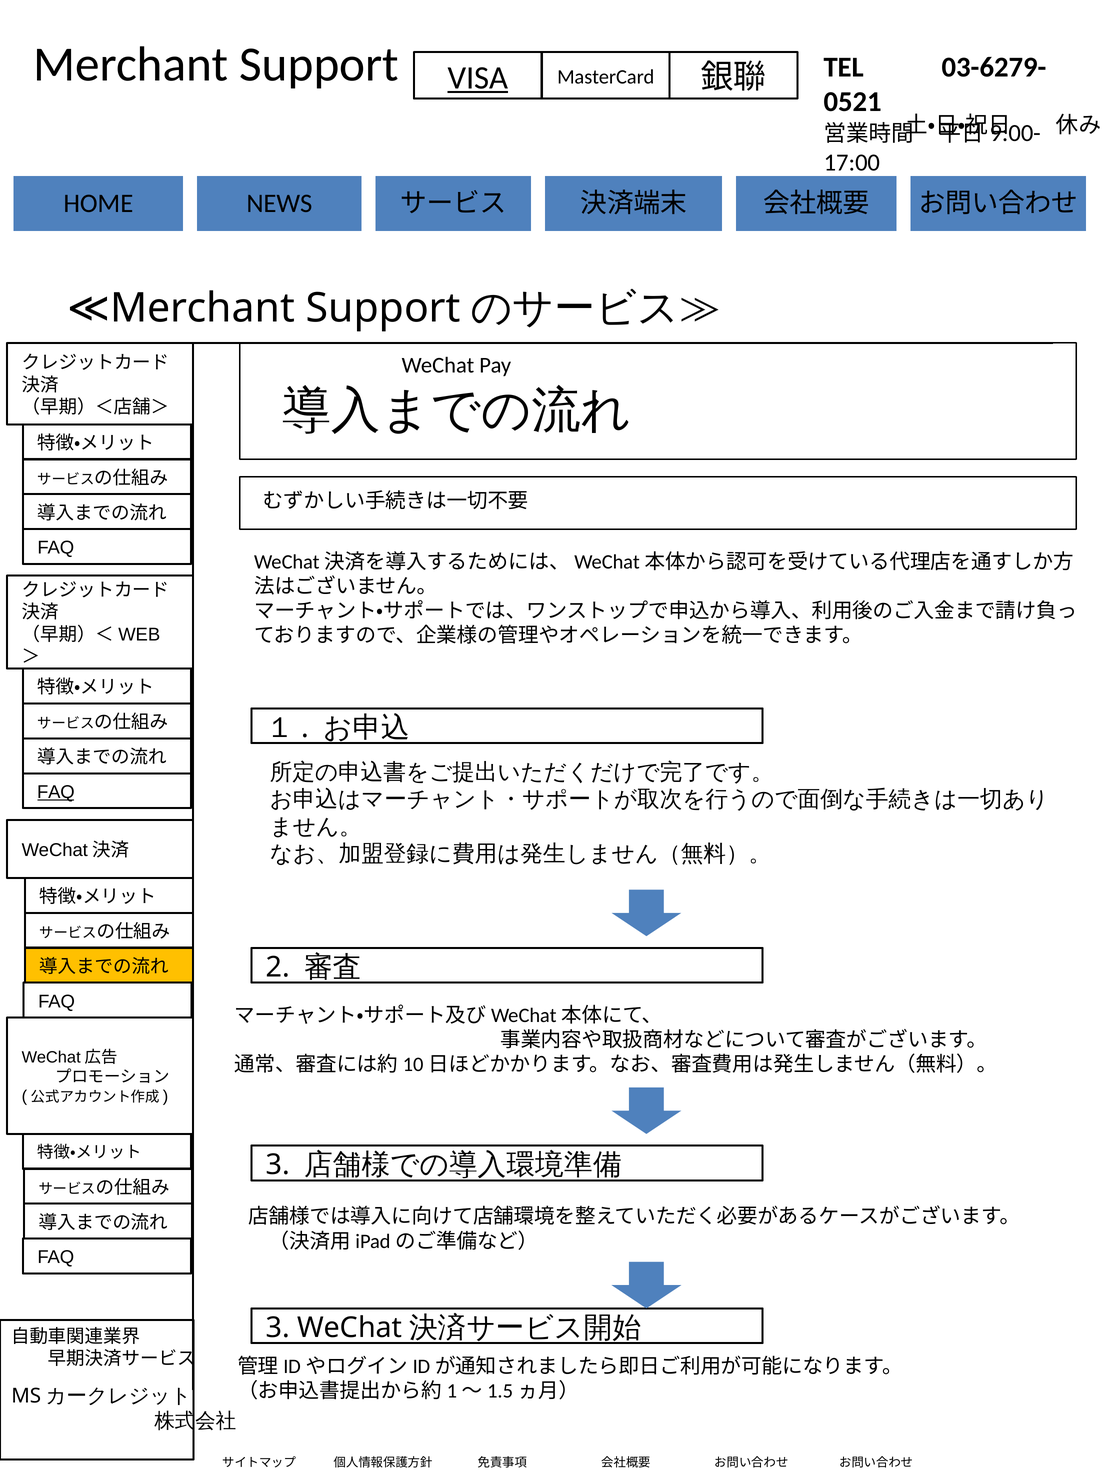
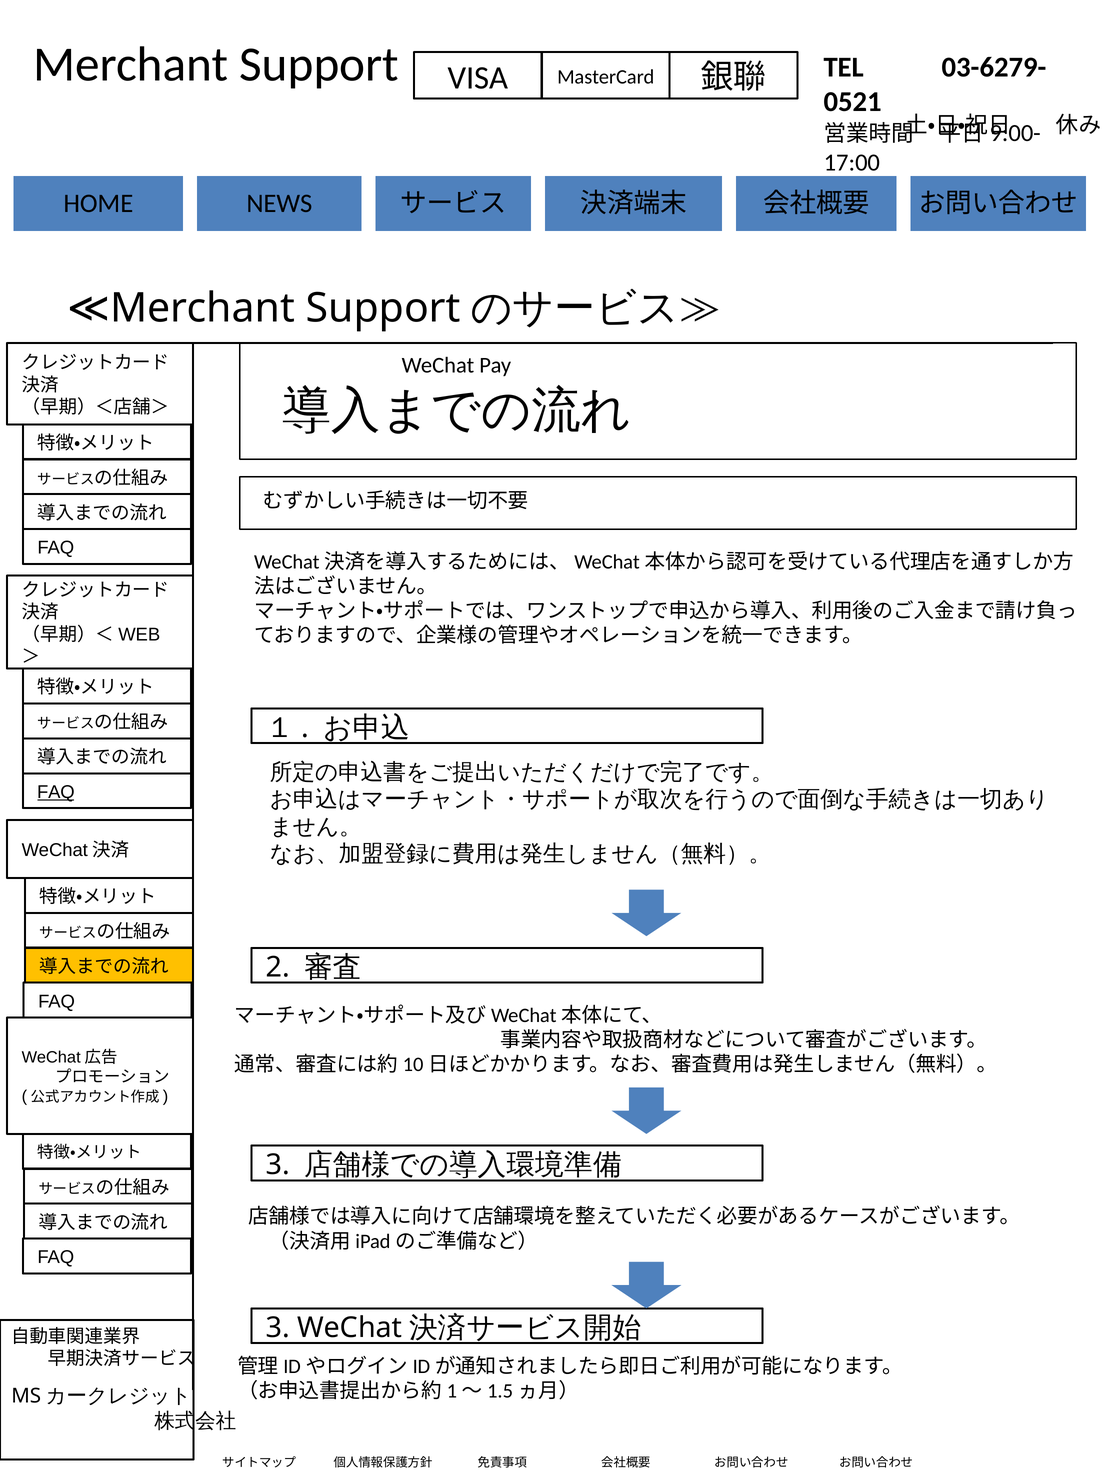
VISA underline: present -> none (478, 78)
